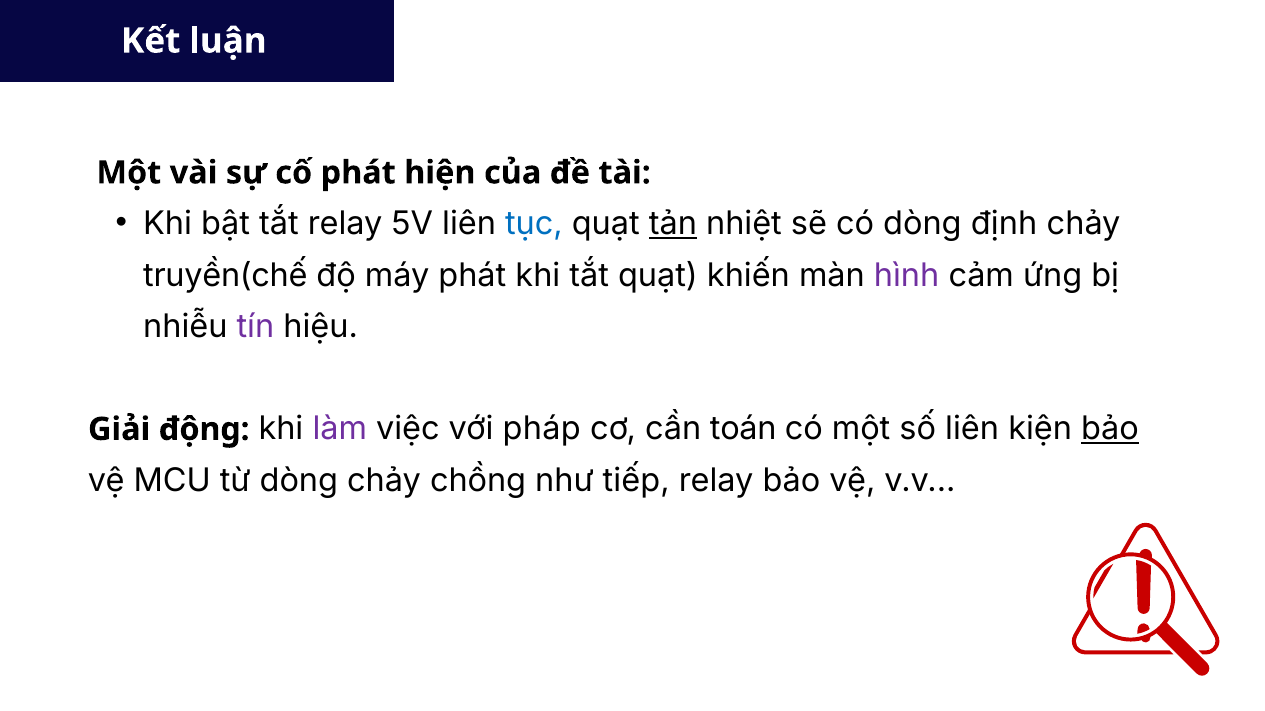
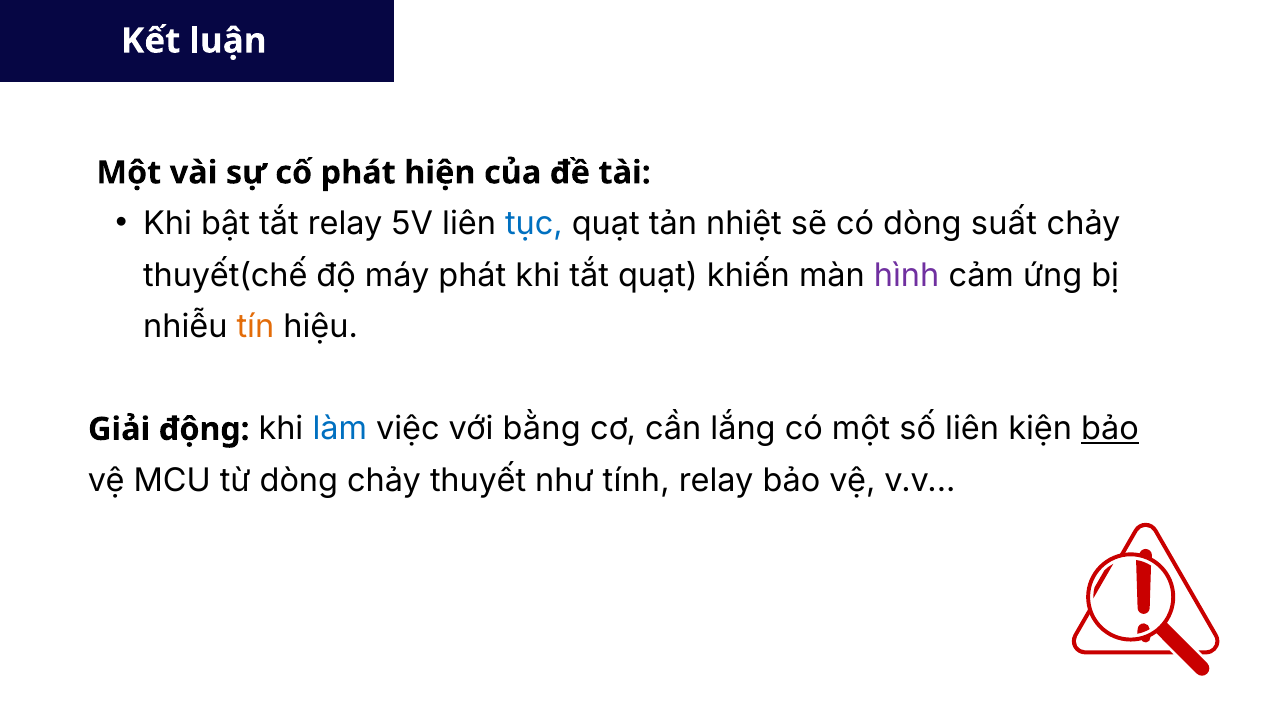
tản underline: present -> none (673, 224)
định: định -> suất (1004, 224)
truyền(chế: truyền(chế -> thuyết(chế (225, 276)
tín colour: purple -> orange (255, 327)
làm colour: purple -> blue (340, 430)
pháp: pháp -> bằng (542, 430)
toán: toán -> lắng (743, 430)
chồng: chồng -> thuyết (478, 481)
tiếp: tiếp -> tính (636, 481)
